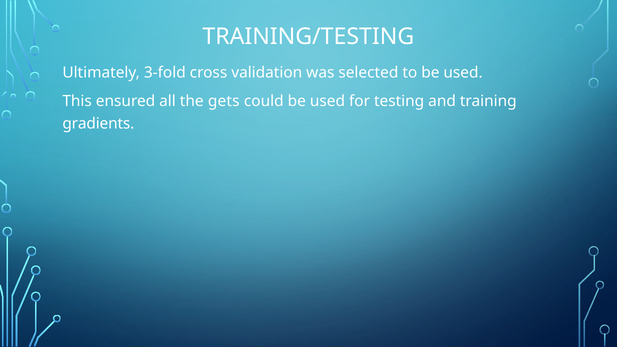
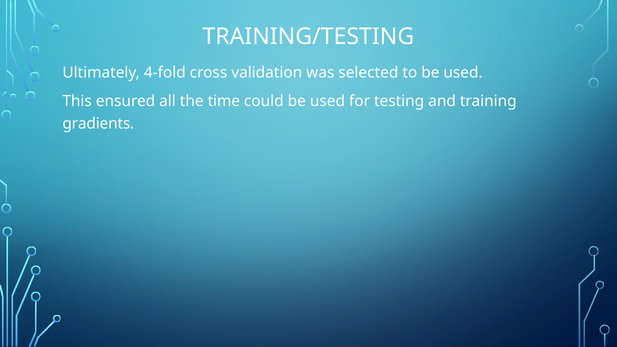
3-fold: 3-fold -> 4-fold (165, 73)
gets: gets -> time (224, 101)
